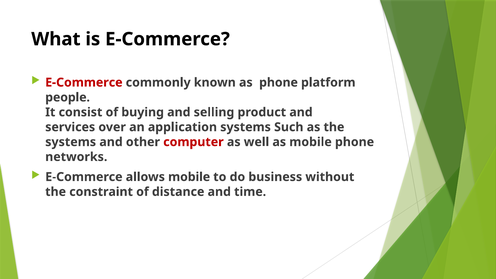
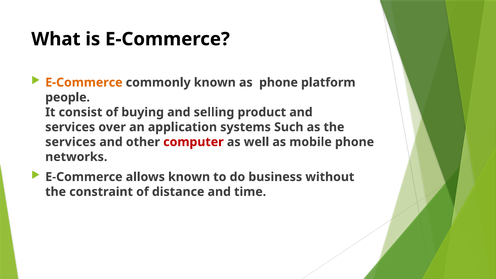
E-Commerce colour: red -> orange (84, 82)
systems: systems -> services (71, 142)
allows mobile: mobile -> known (189, 177)
